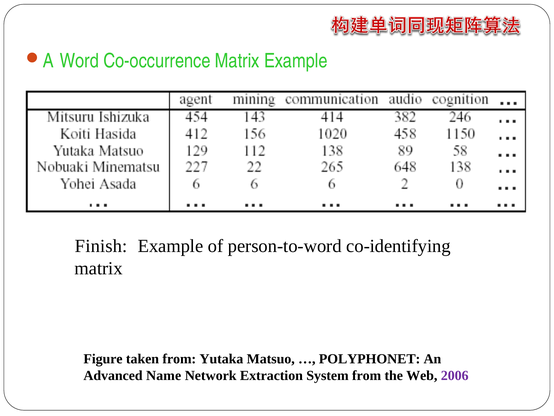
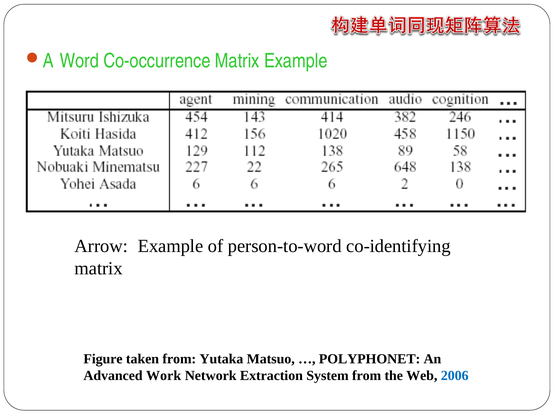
Finish: Finish -> Arrow (101, 246)
Name: Name -> Work (164, 375)
2006 colour: purple -> blue (455, 375)
